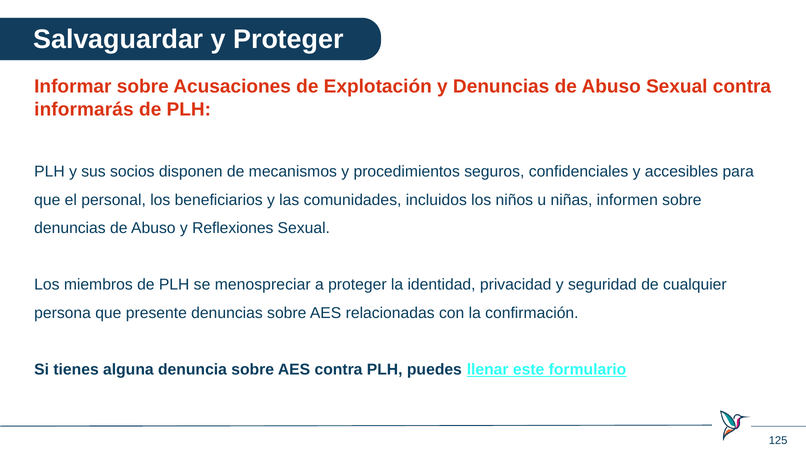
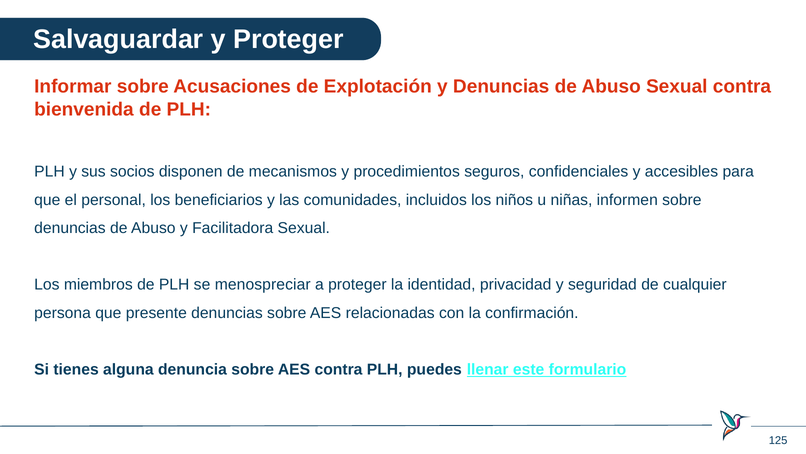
informarás: informarás -> bienvenida (84, 109)
Reflexiones: Reflexiones -> Facilitadora (233, 228)
